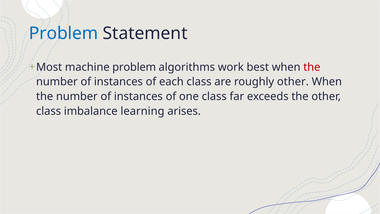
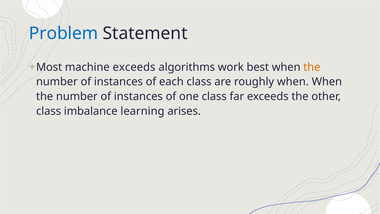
machine problem: problem -> exceeds (134, 67)
the colour: red -> orange (312, 67)
roughly other: other -> when (293, 82)
